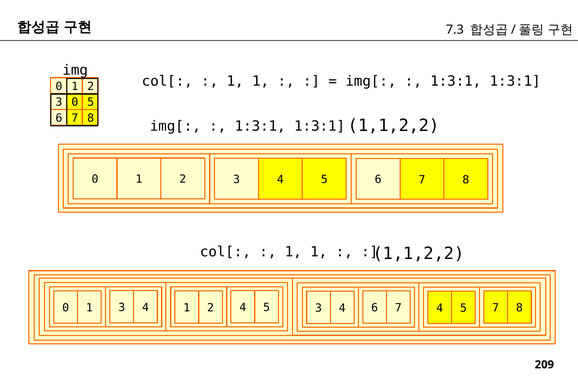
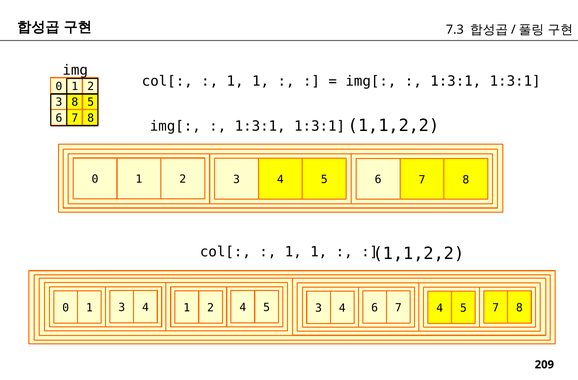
3 0: 0 -> 8 (75, 102)
